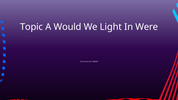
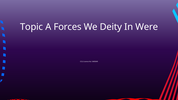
Would: Would -> Forces (68, 27)
Light: Light -> Deity (111, 27)
